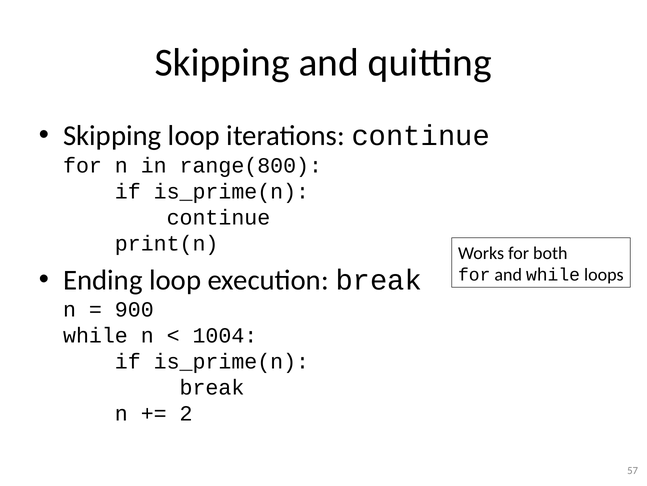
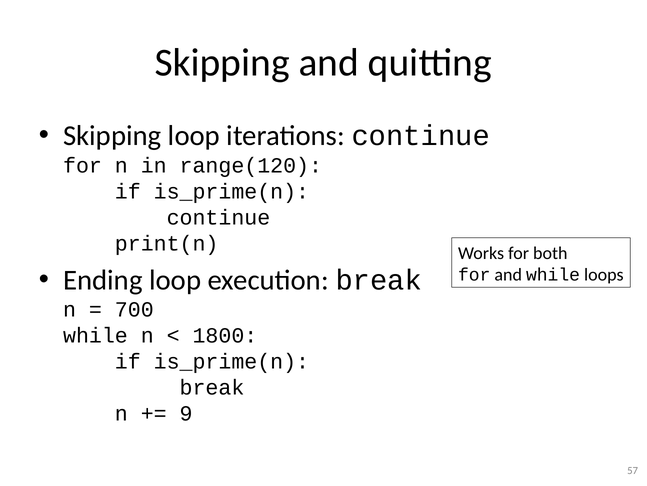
range(800: range(800 -> range(120 (251, 165)
900: 900 -> 700 (134, 309)
1004: 1004 -> 1800 (225, 335)
2: 2 -> 9 (186, 413)
